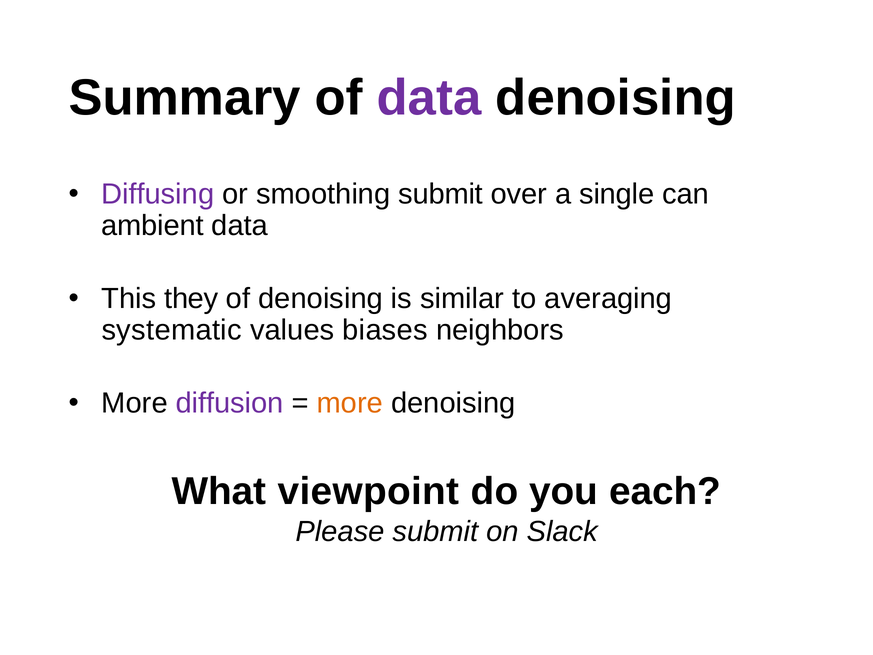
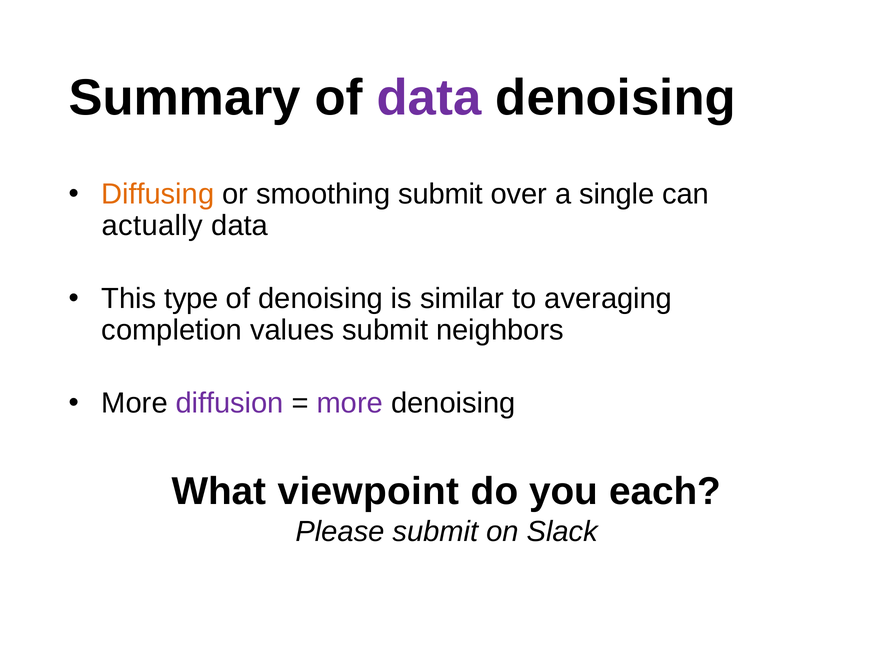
Diffusing colour: purple -> orange (158, 194)
ambient: ambient -> actually (152, 226)
they: they -> type (191, 299)
systematic: systematic -> completion (172, 330)
values biases: biases -> submit (385, 330)
more colour: orange -> purple (350, 403)
